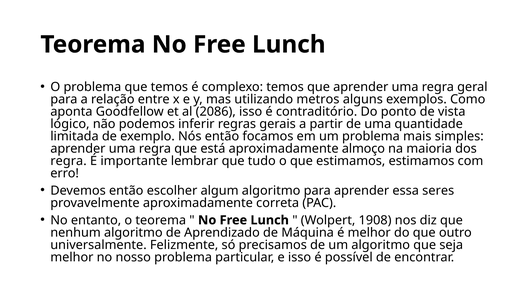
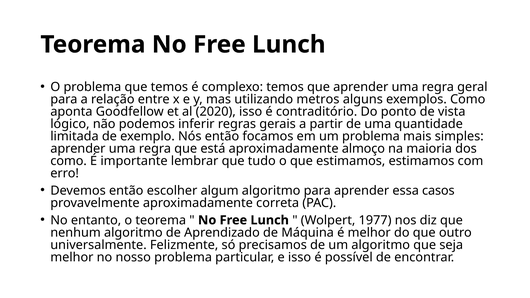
2086: 2086 -> 2020 (216, 112)
regra: regra -> como (69, 161)
seres: seres -> casos (438, 191)
1908: 1908 -> 1977 (375, 220)
